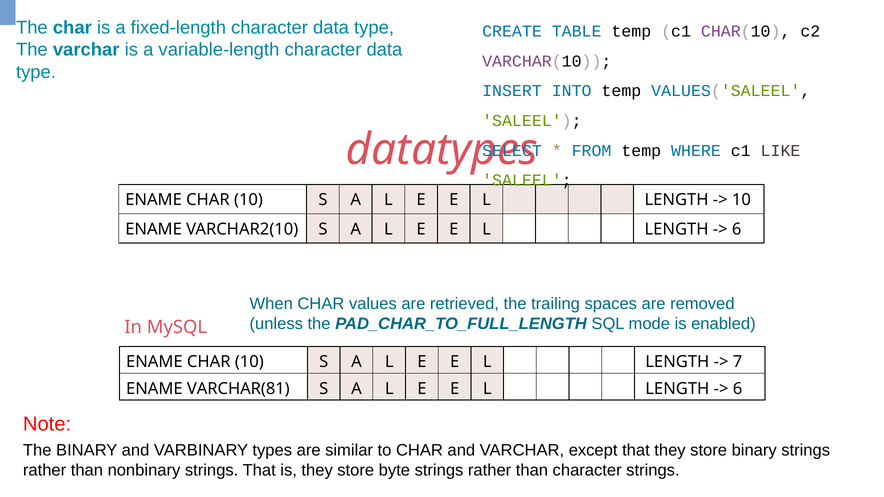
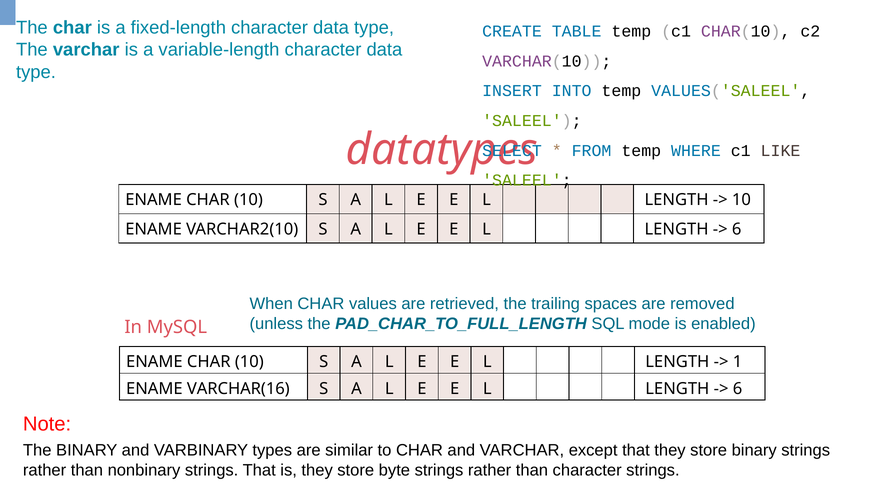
7: 7 -> 1 (737, 362)
VARCHAR(81: VARCHAR(81 -> VARCHAR(16 (238, 389)
